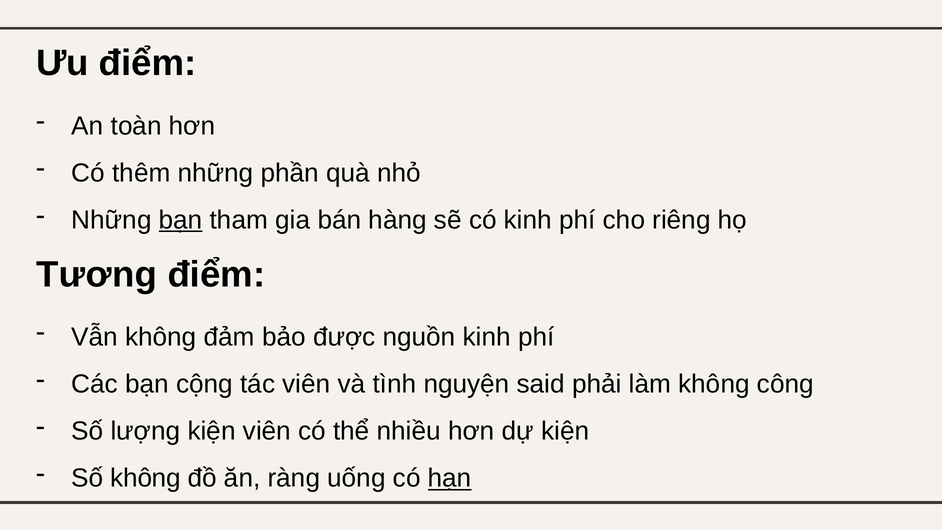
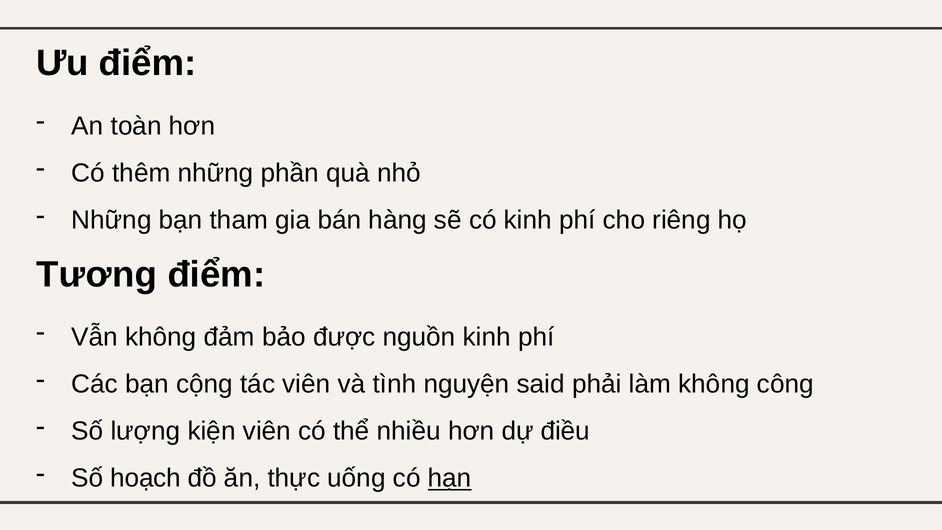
bạn underline: present -> none (181, 220)
dự kiện: kiện -> điều (565, 431)
Số không: không -> hoạch (146, 478)
ràng: ràng -> thực (294, 478)
